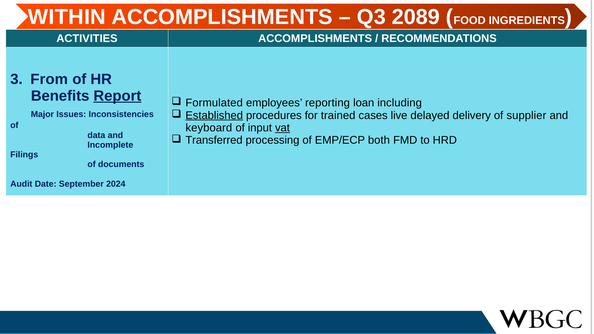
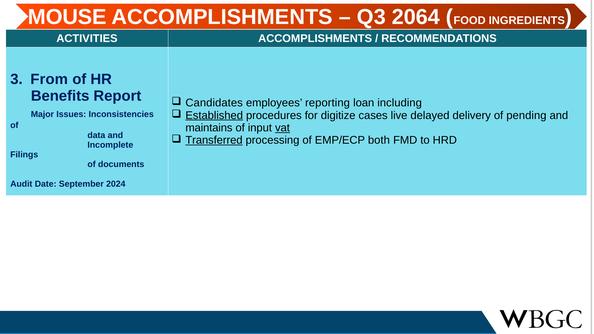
WITHIN: WITHIN -> MOUSE (67, 17)
2089: 2089 -> 2064 (416, 17)
Report underline: present -> none (117, 96)
Formulated: Formulated -> Candidates (214, 103)
trained: trained -> digitize (338, 115)
supplier: supplier -> pending (526, 115)
keyboard: keyboard -> maintains (209, 128)
Transferred underline: none -> present (214, 140)
